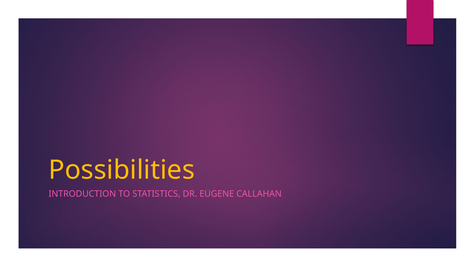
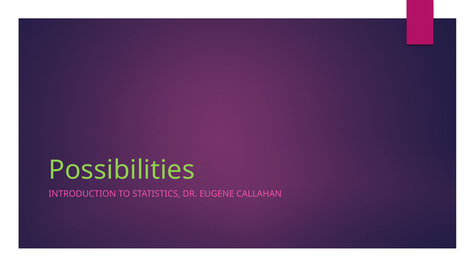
Possibilities colour: yellow -> light green (122, 170)
